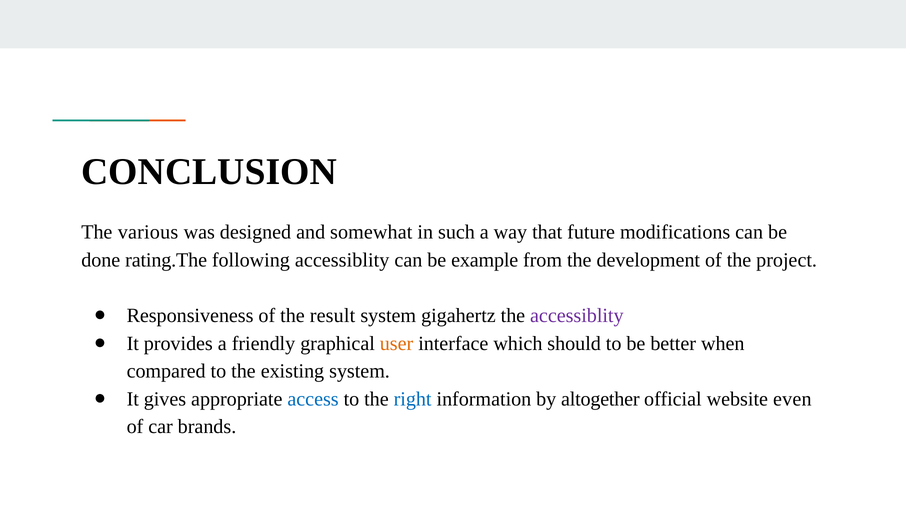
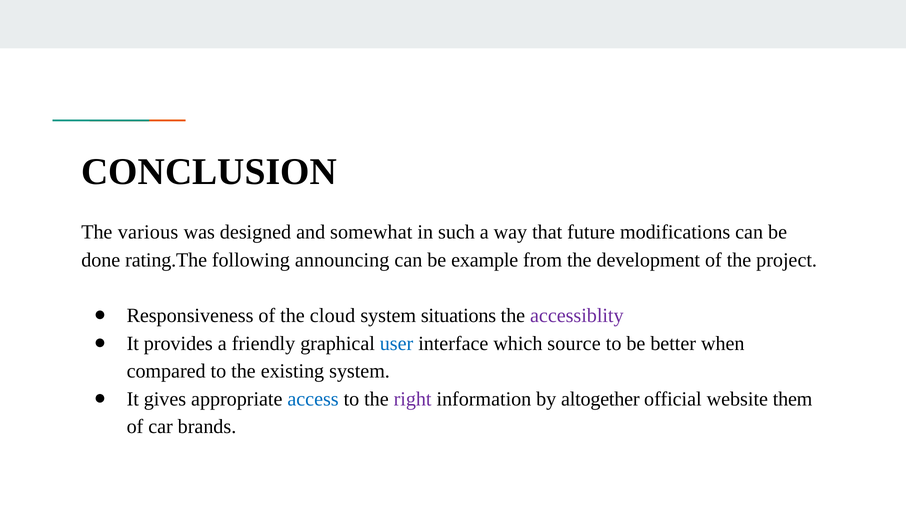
following accessiblity: accessiblity -> announcing (342, 260)
result: result -> cloud (332, 315)
gigahertz: gigahertz -> situations (459, 315)
user colour: orange -> blue (397, 343)
should: should -> source (574, 343)
right colour: blue -> purple (413, 399)
even: even -> them (793, 399)
